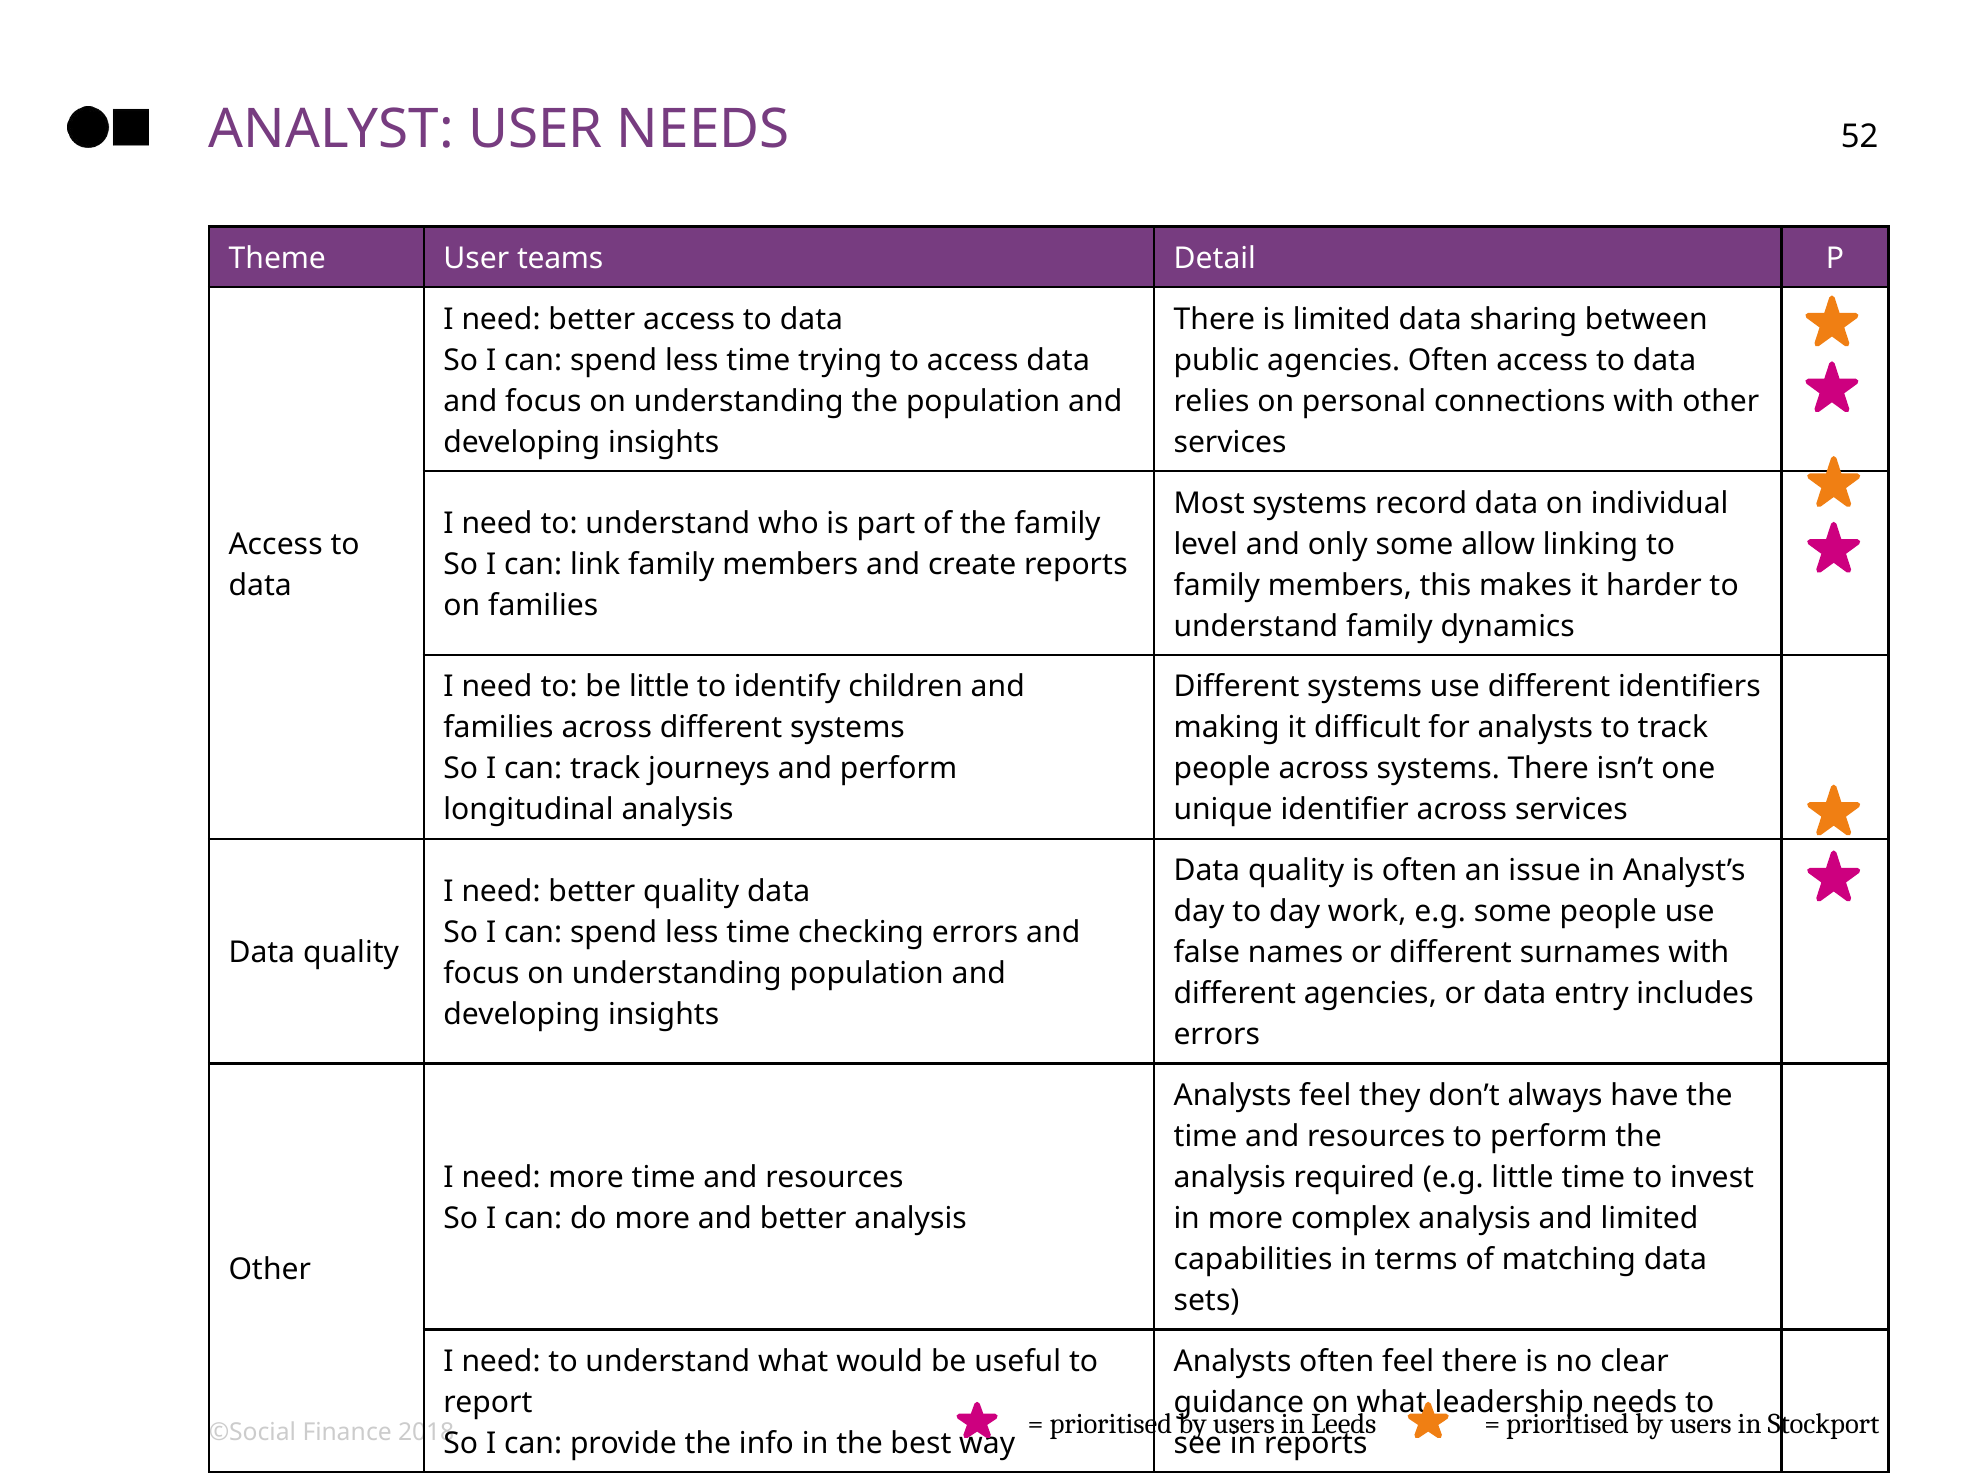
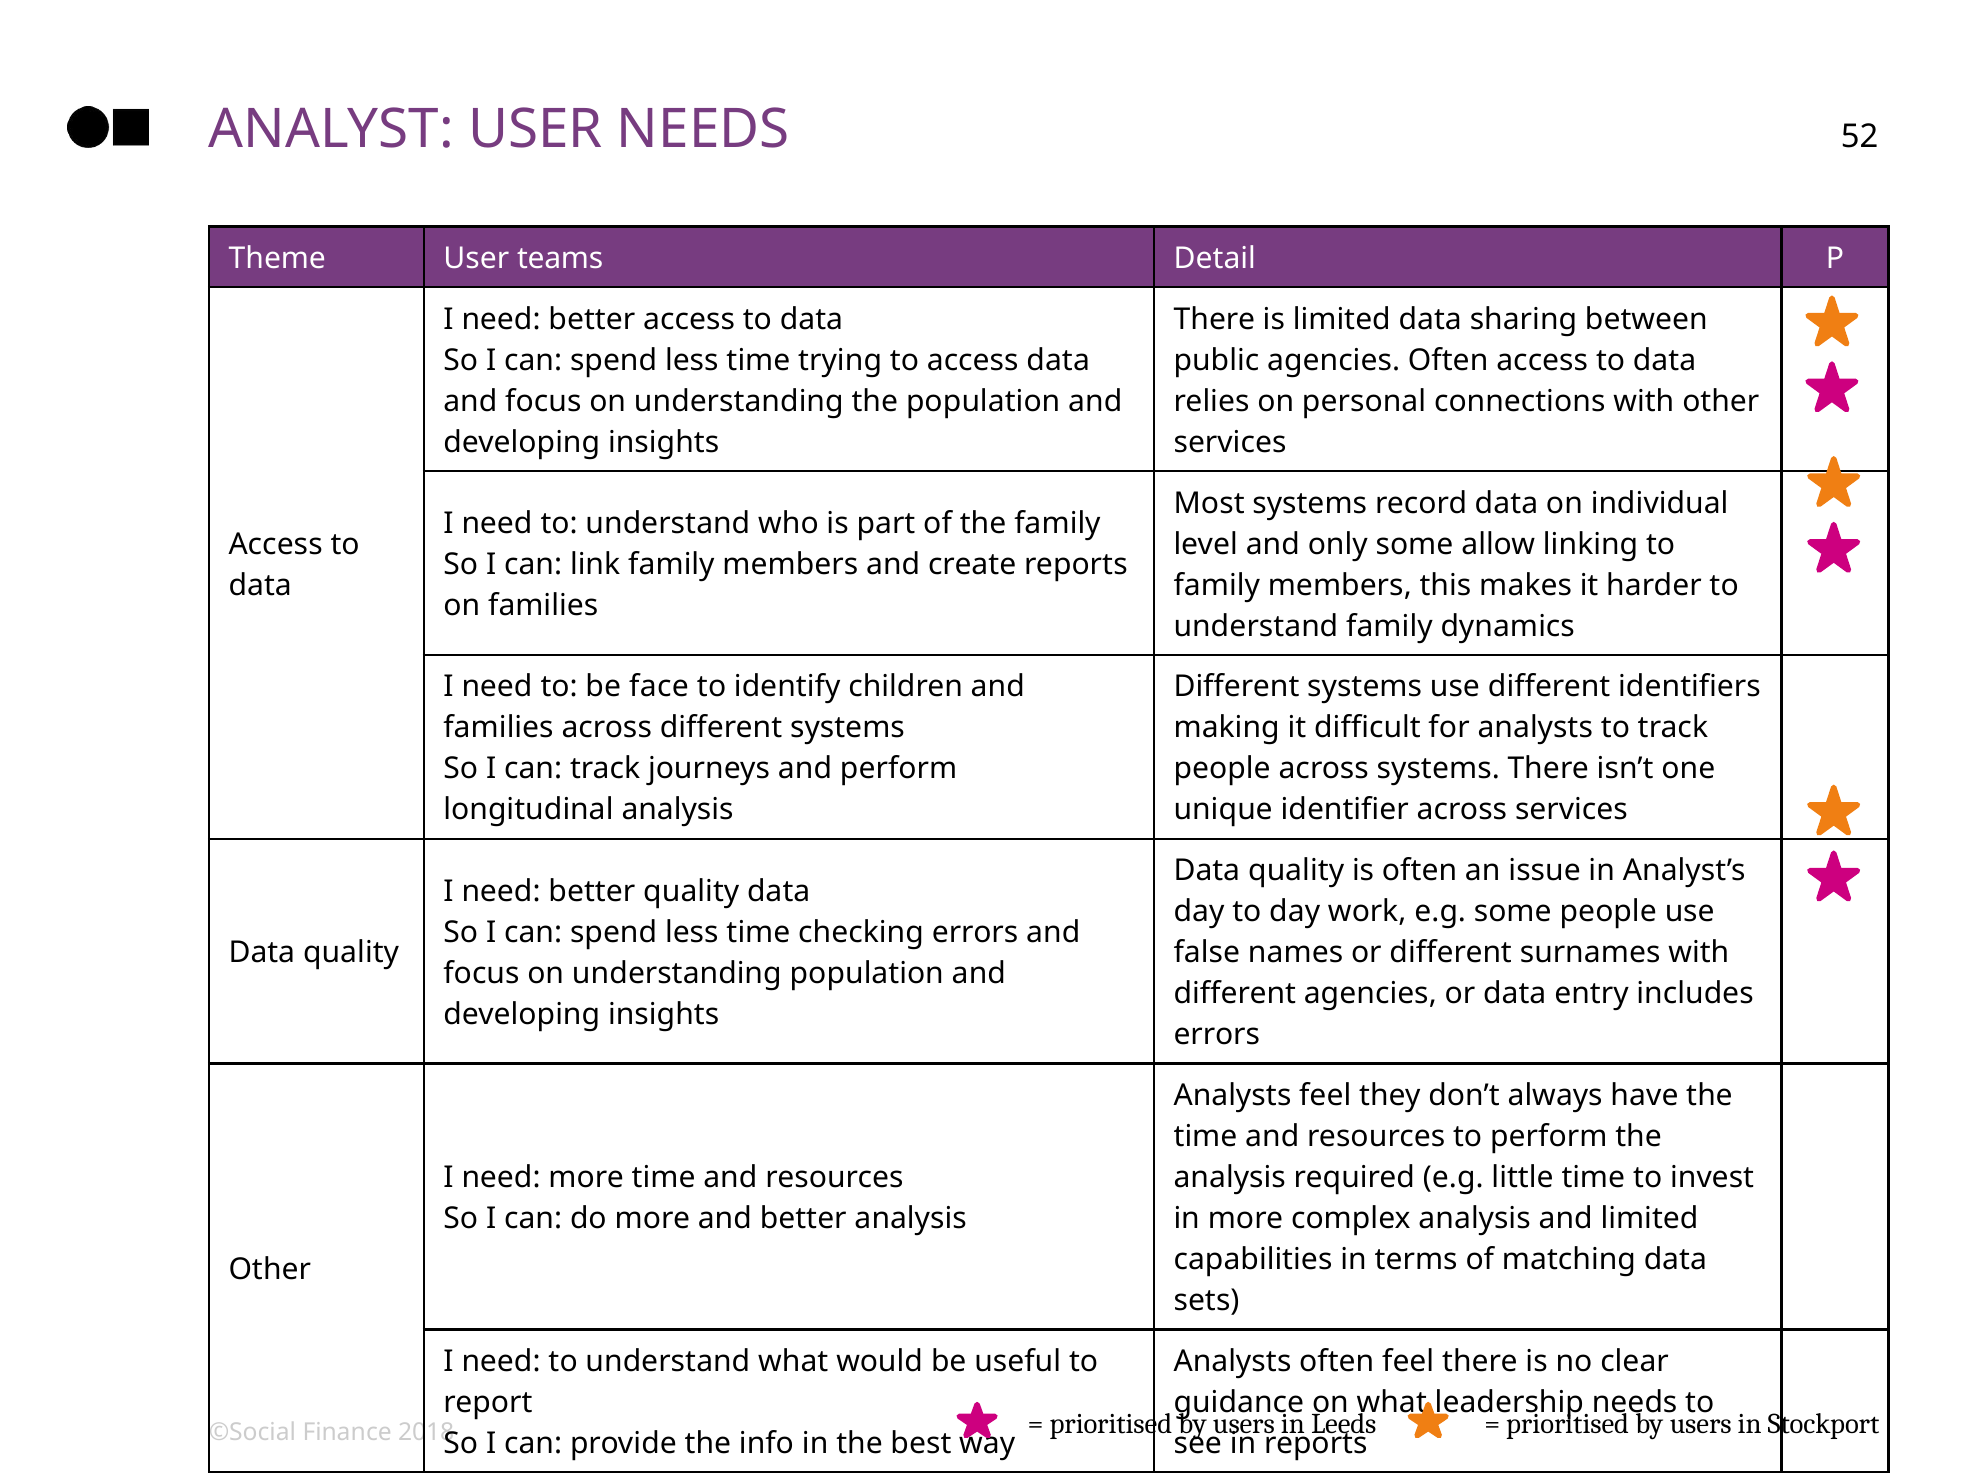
be little: little -> face (659, 687)
